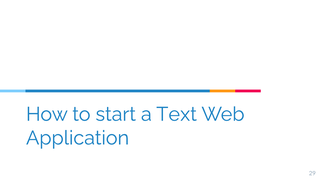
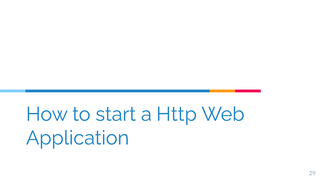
Text: Text -> Http (177, 114)
